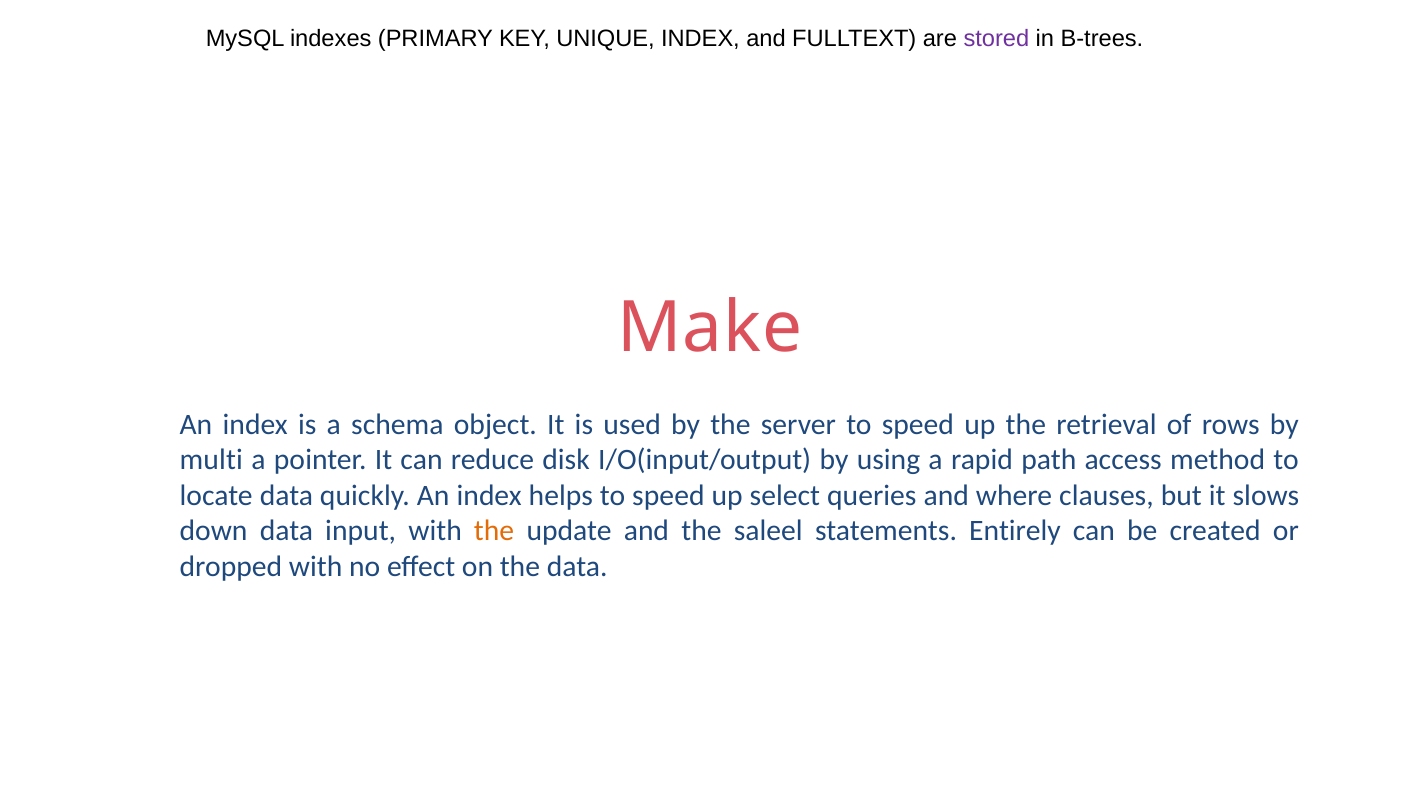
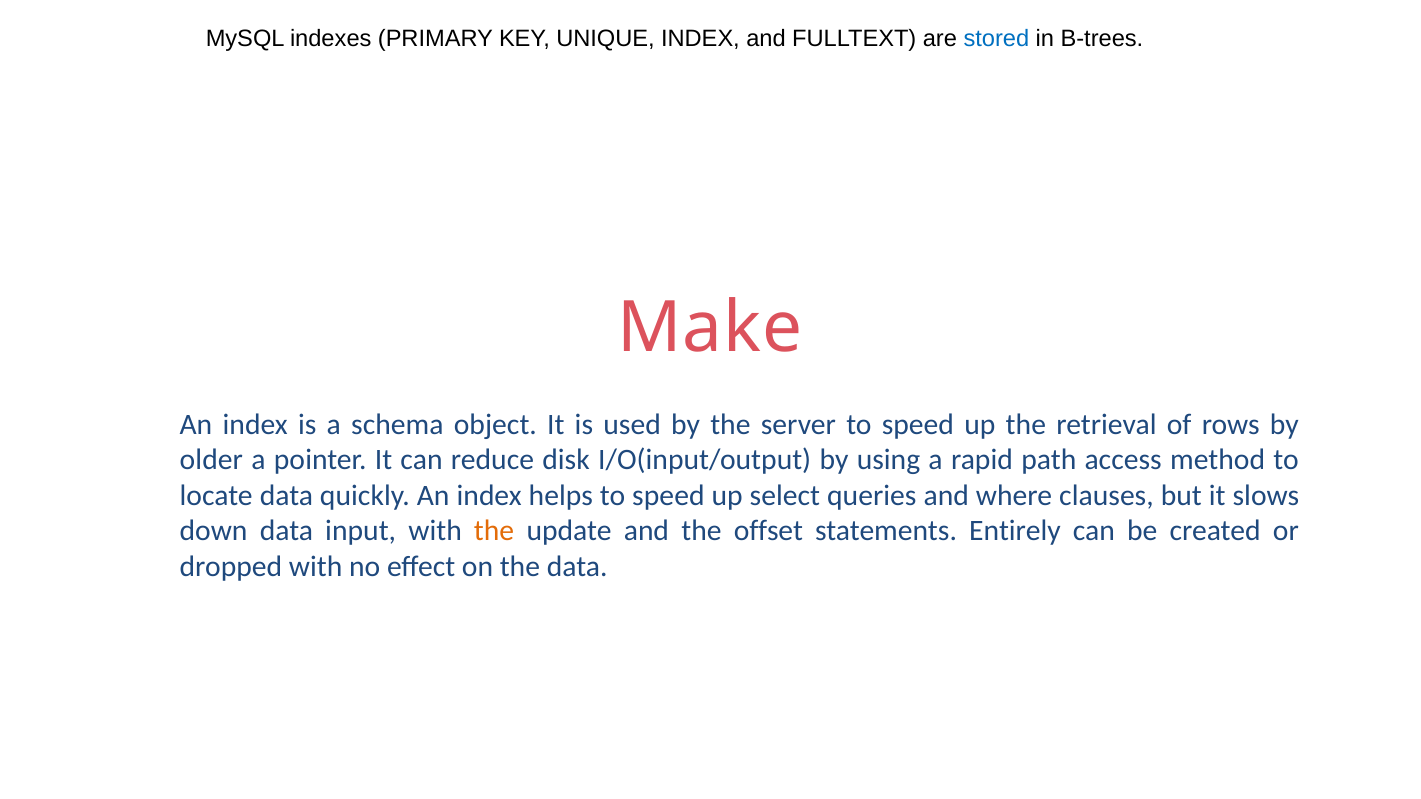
stored colour: purple -> blue (996, 39)
multi: multi -> older (211, 460)
saleel: saleel -> offset (768, 531)
